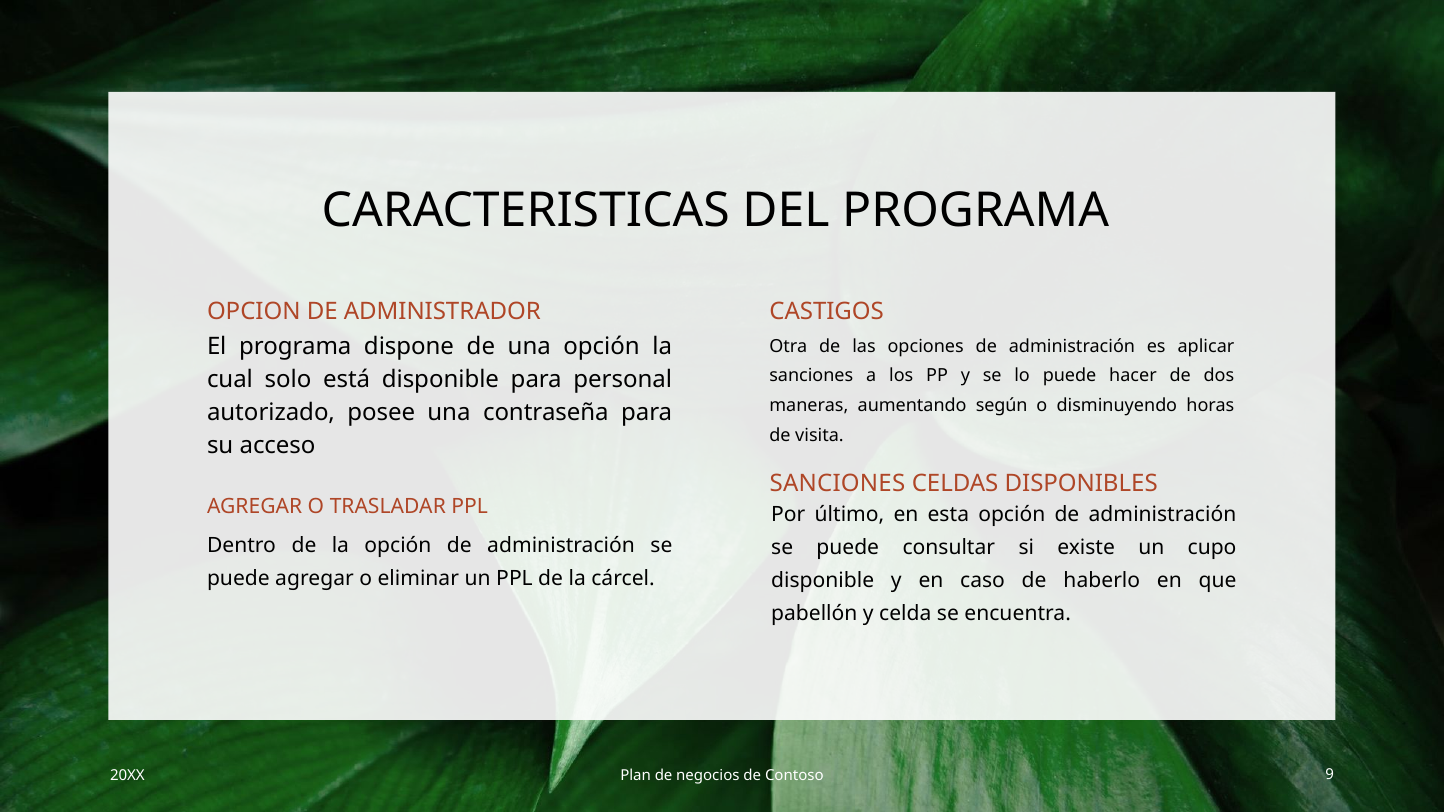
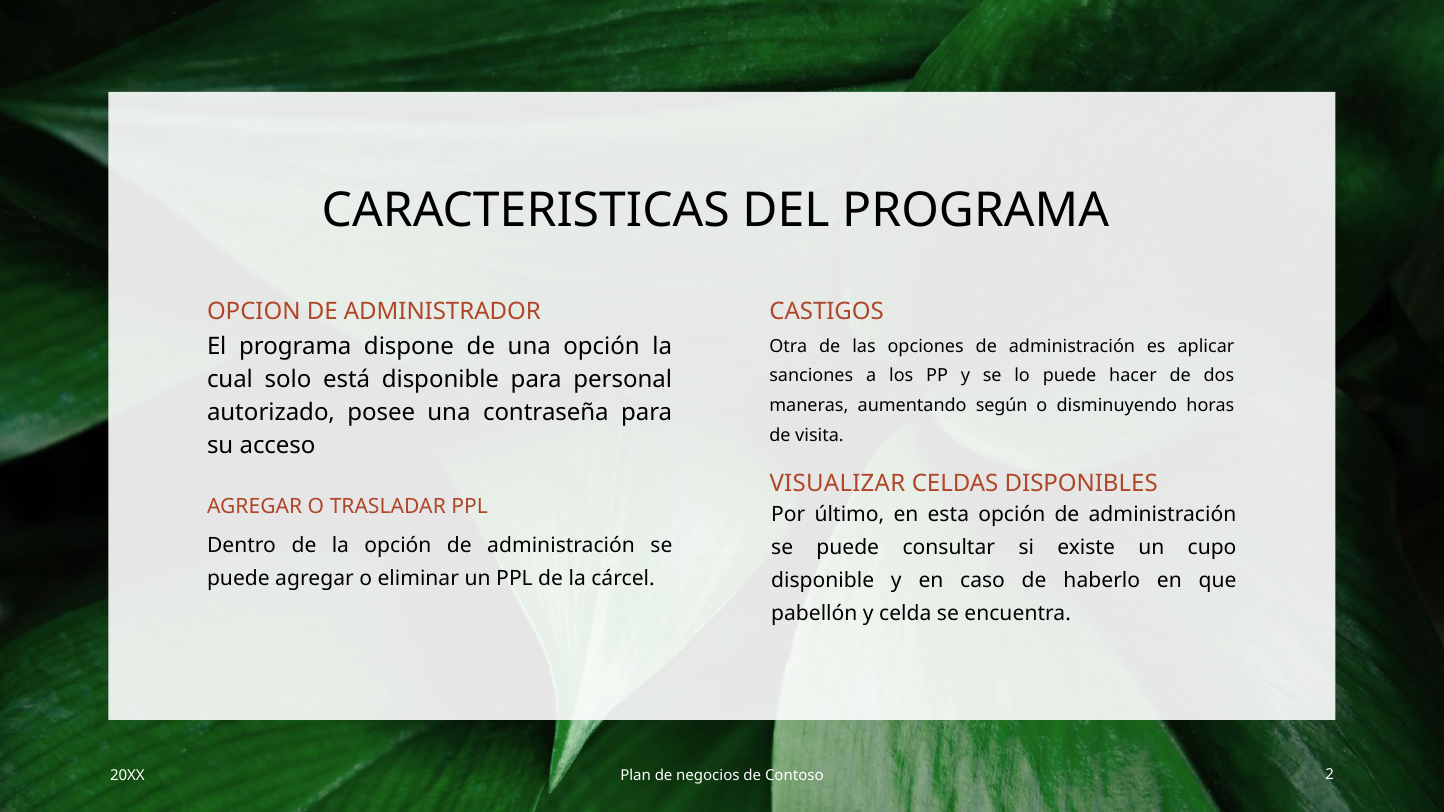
SANCIONES: SANCIONES -> VISUALIZAR (837, 484)
9: 9 -> 2 (1330, 774)
